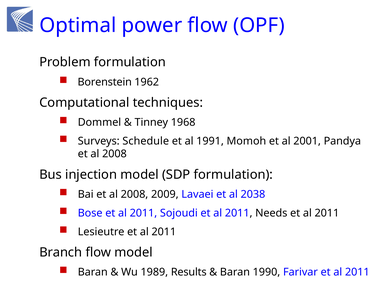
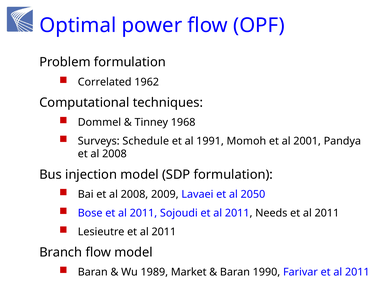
Borenstein: Borenstein -> Correlated (105, 82)
2038: 2038 -> 2050 (253, 195)
Results: Results -> Market (189, 272)
